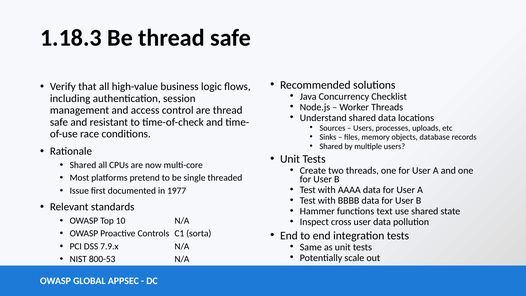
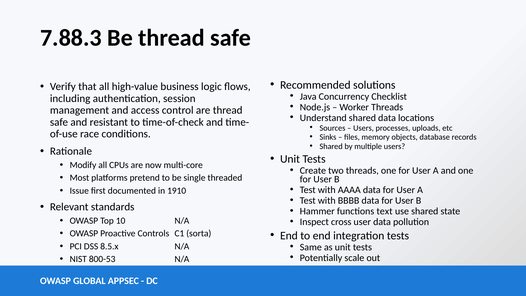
1.18.3: 1.18.3 -> 7.88.3 (71, 38)
Shared: Shared -> Modify (83, 165)
1977: 1977 -> 1910 (177, 191)
7.9.x: 7.9.x -> 8.5.x (109, 246)
